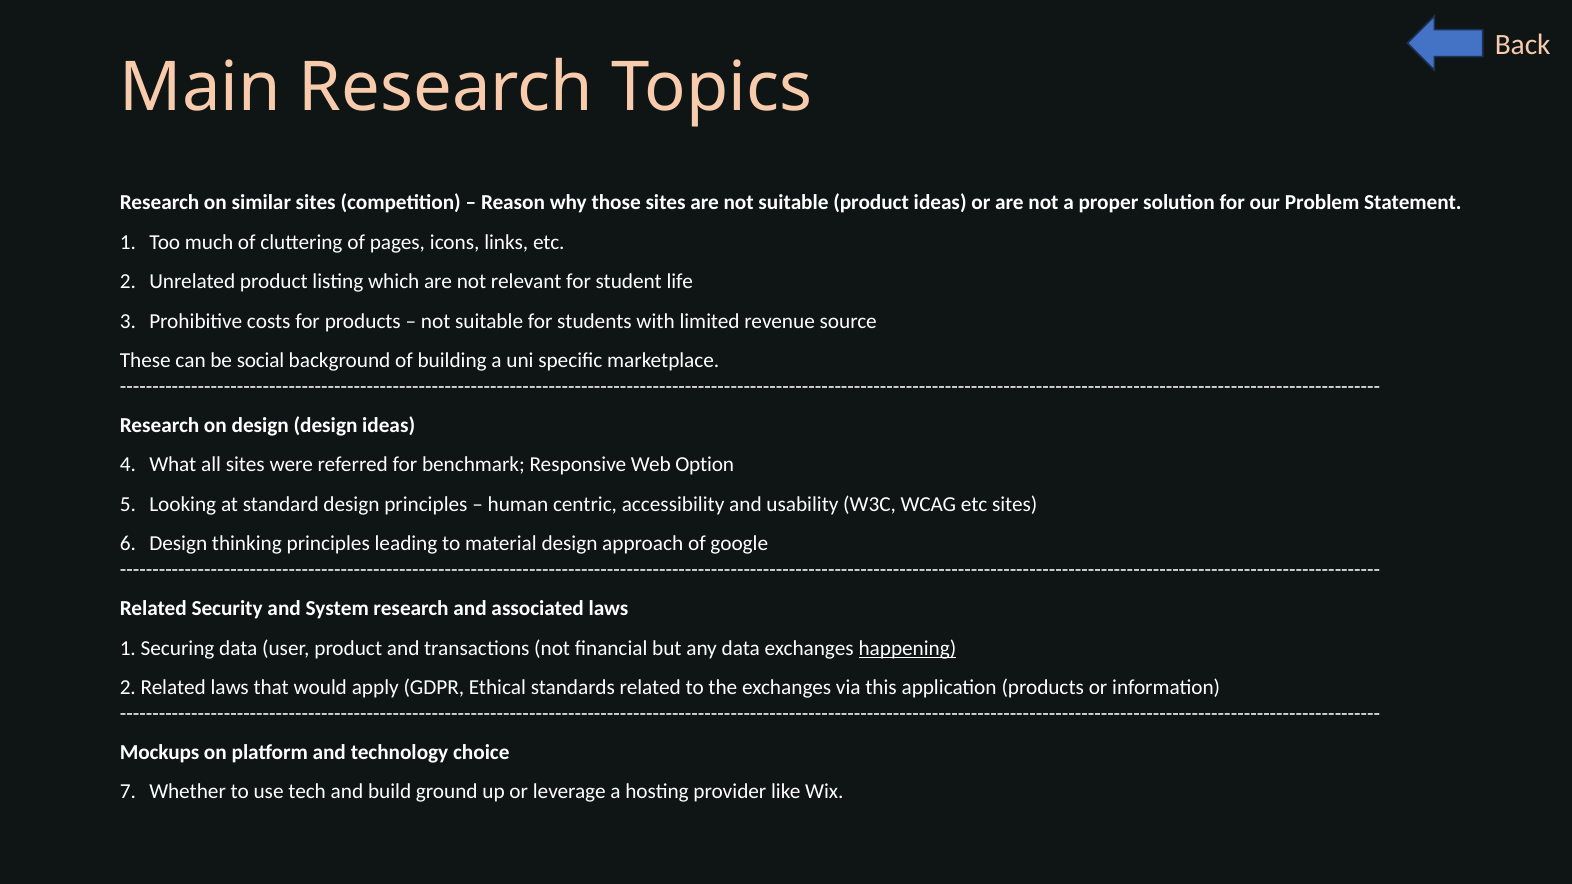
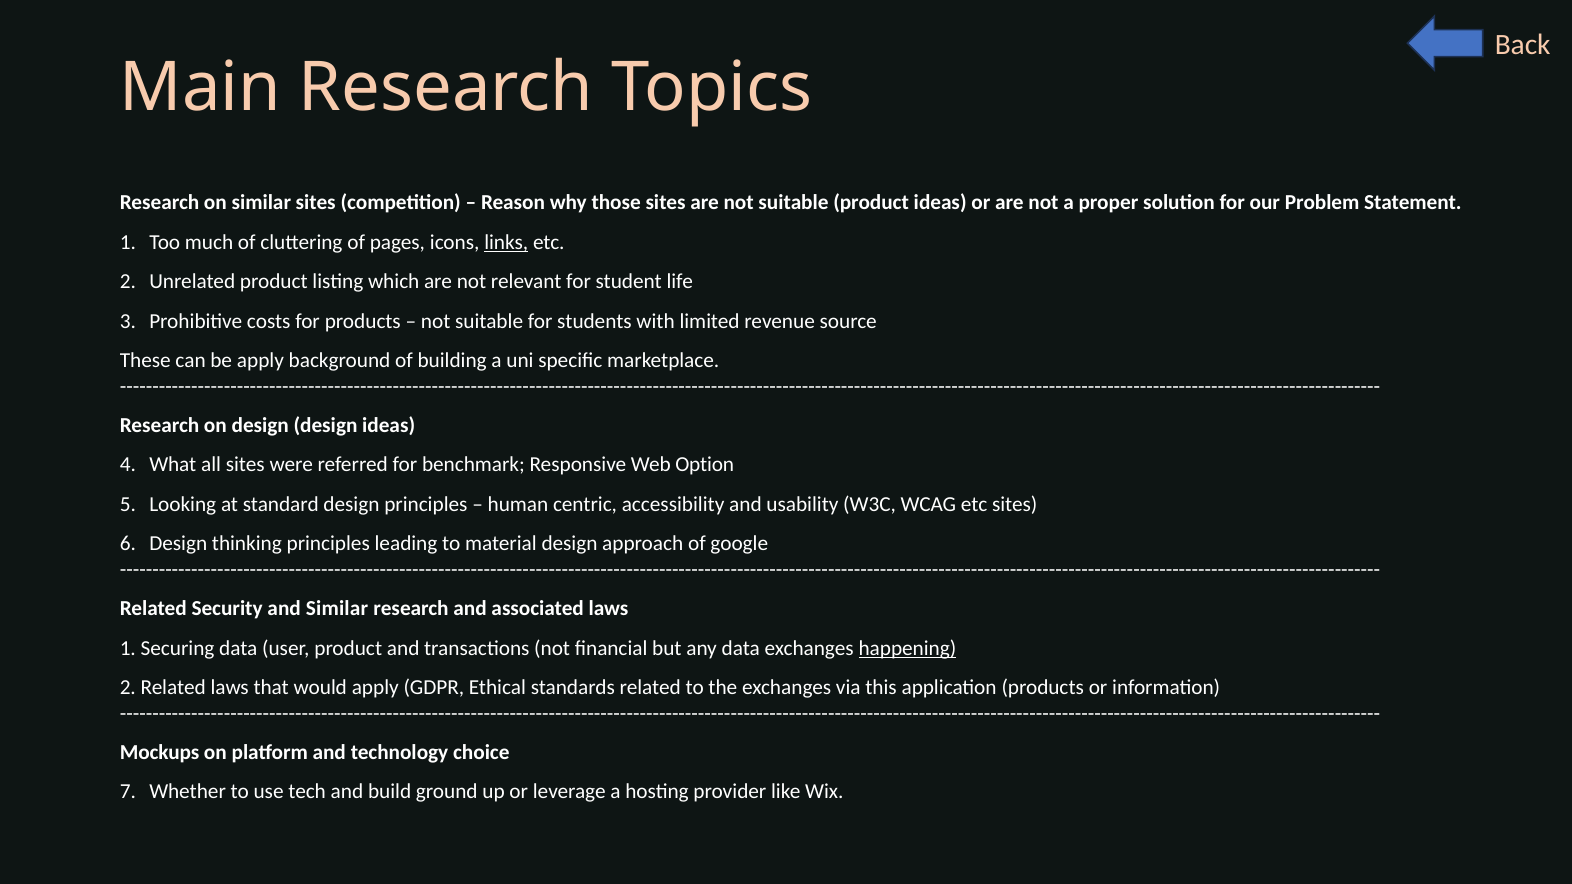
links underline: none -> present (506, 242)
be social: social -> apply (260, 361)
and System: System -> Similar (337, 609)
